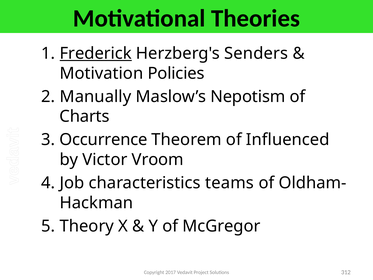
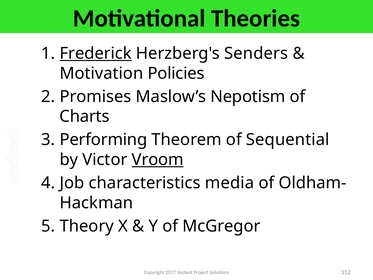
Manually: Manually -> Promises (96, 97)
Occurrence: Occurrence -> Performing (103, 140)
Influenced: Influenced -> Sequential (288, 140)
Vroom underline: none -> present (158, 160)
teams: teams -> media (230, 183)
